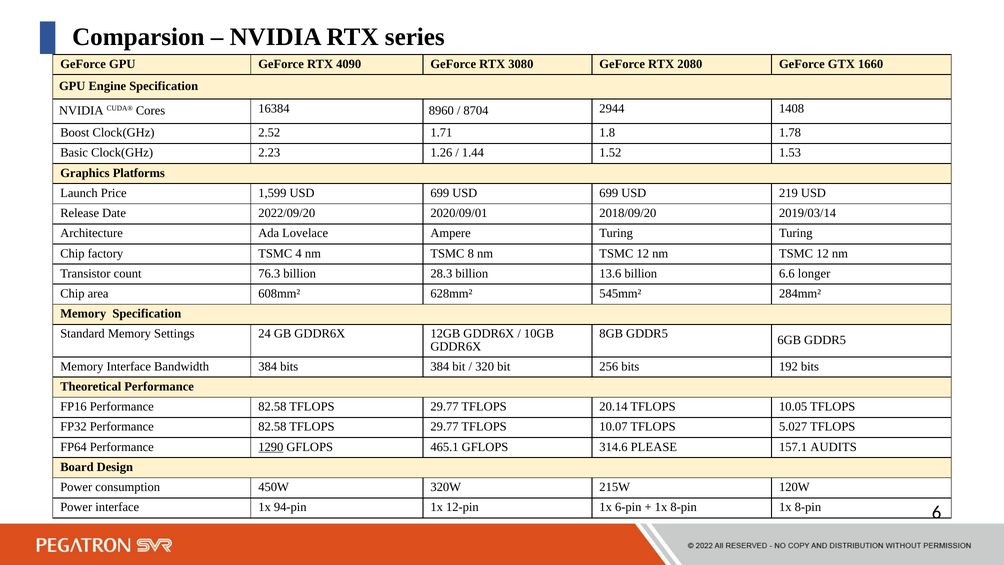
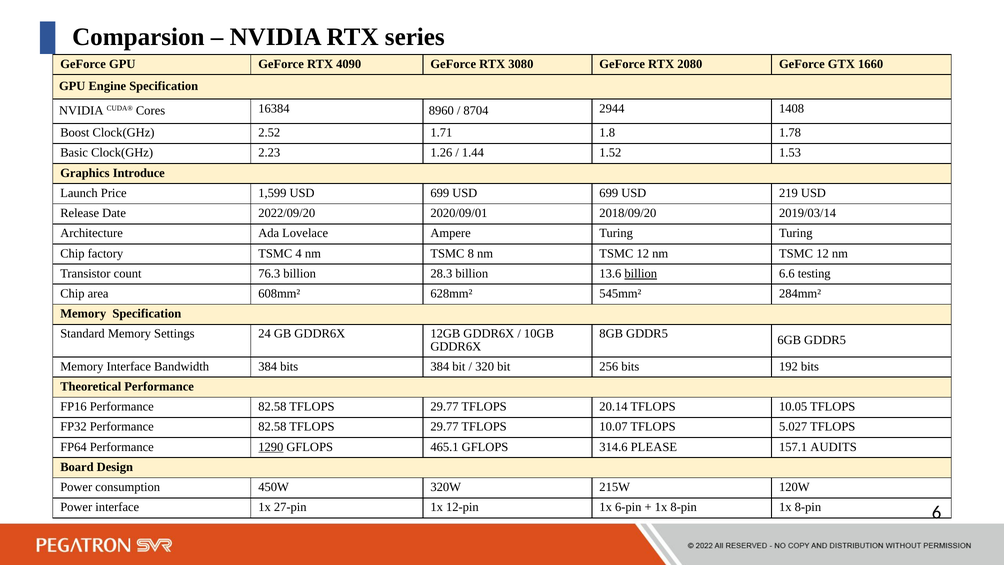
Platforms: Platforms -> Introduce (139, 173)
billion underline: none -> present (641, 273)
longer: longer -> testing (814, 273)
94-pin: 94-pin -> 27-pin (290, 507)
